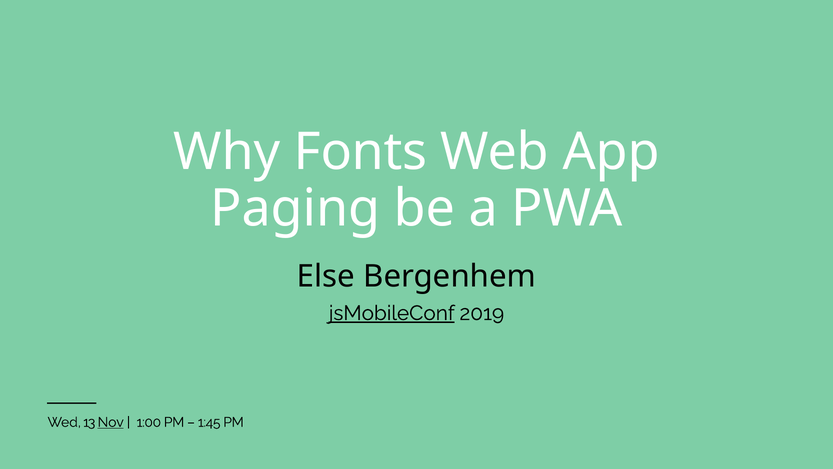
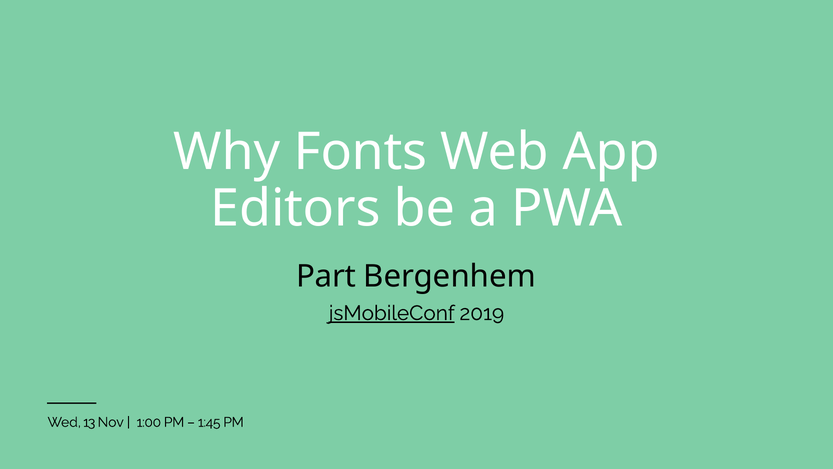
Paging: Paging -> Editors (295, 208)
Else: Else -> Part (326, 276)
Nov underline: present -> none (111, 422)
